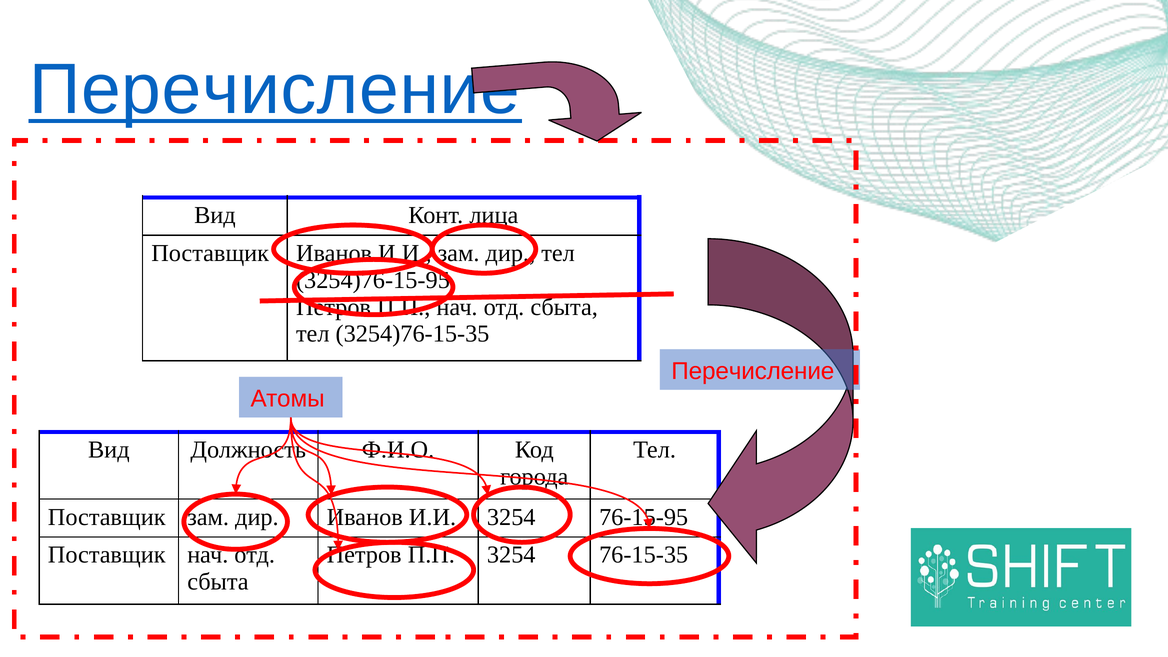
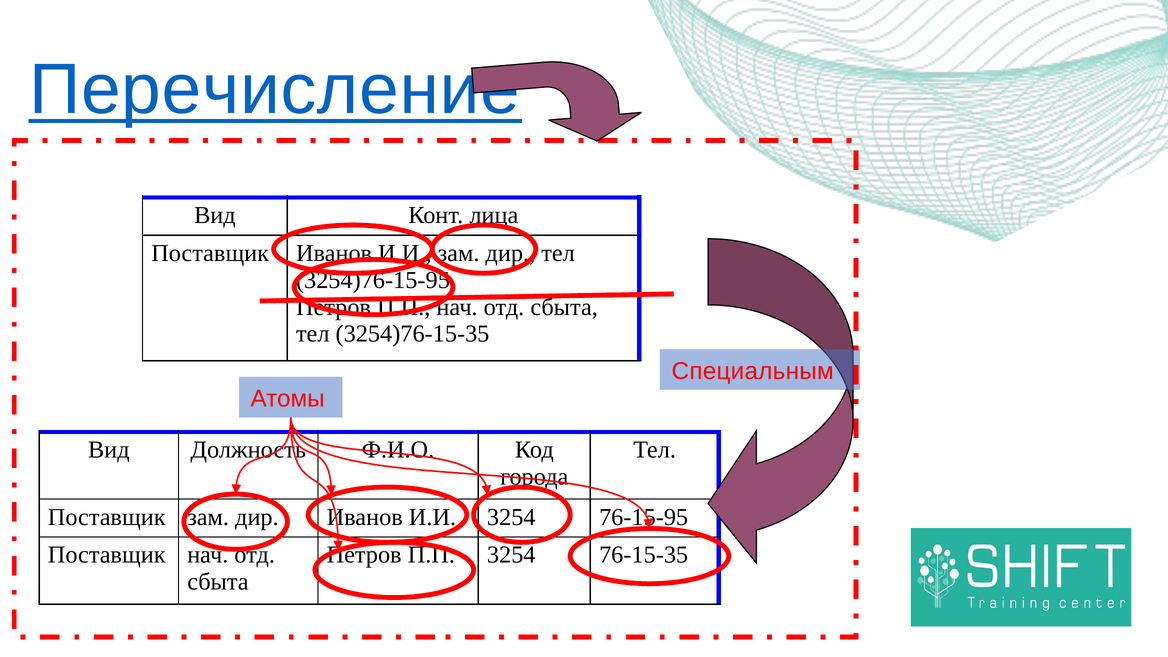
Перечисление: Перечисление -> Специальным (753, 371)
